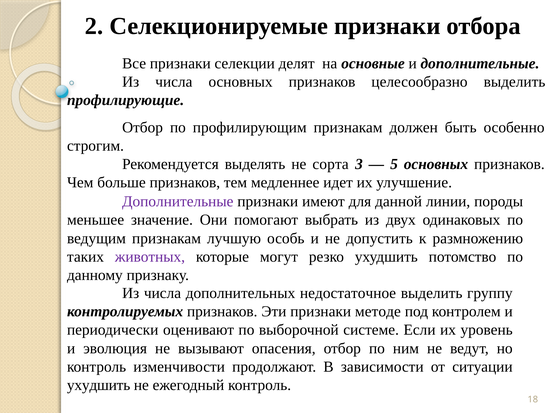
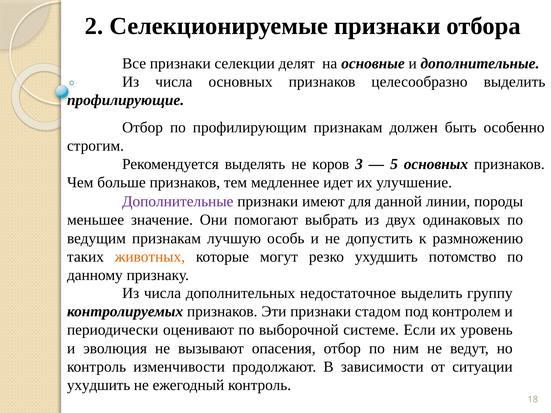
сорта: сорта -> коров (331, 164)
животных colour: purple -> orange (150, 257)
методе: методе -> стадом (378, 312)
